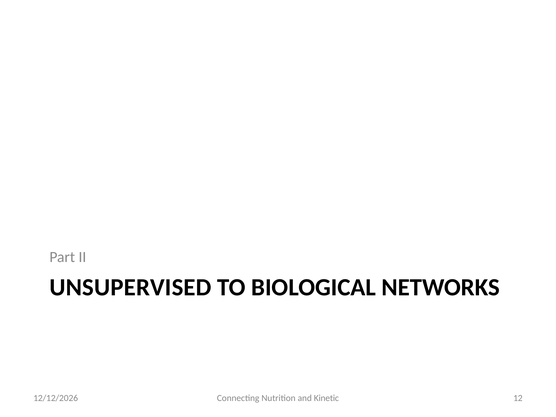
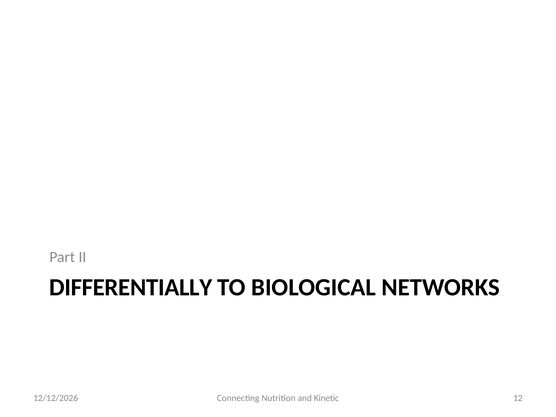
UNSUPERVISED: UNSUPERVISED -> DIFFERENTIALLY (131, 287)
